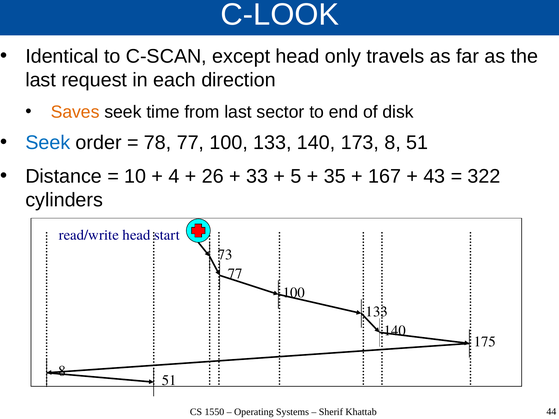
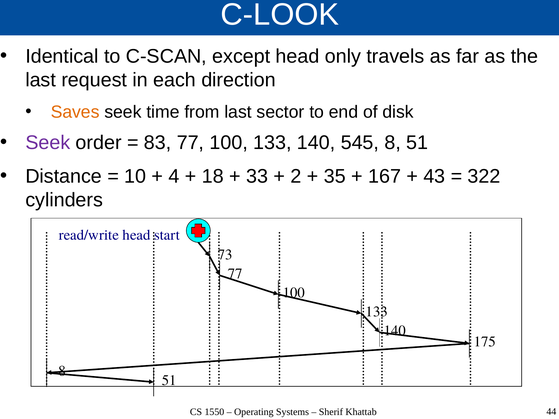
Seek colour: blue -> purple (48, 143)
78: 78 -> 83 (158, 143)
173: 173 -> 545 (360, 143)
26: 26 -> 18 (213, 176)
5: 5 -> 2 (296, 176)
